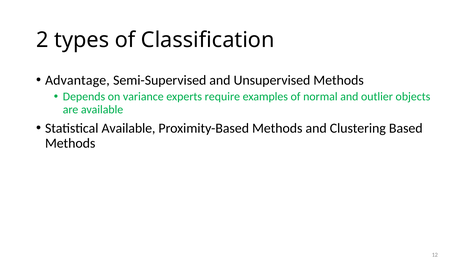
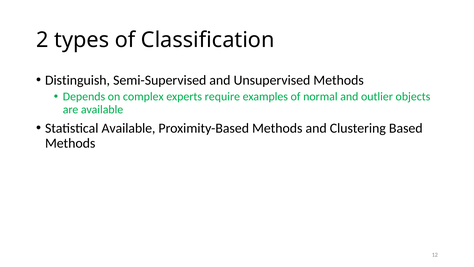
Advantage: Advantage -> Distinguish (78, 80)
variance: variance -> complex (143, 96)
